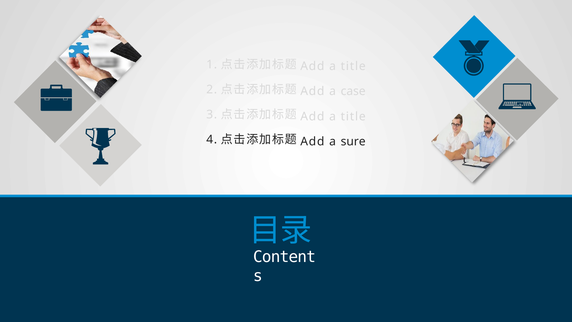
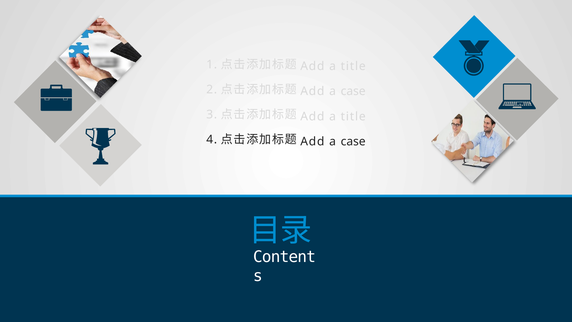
sure: sure -> case (353, 141)
